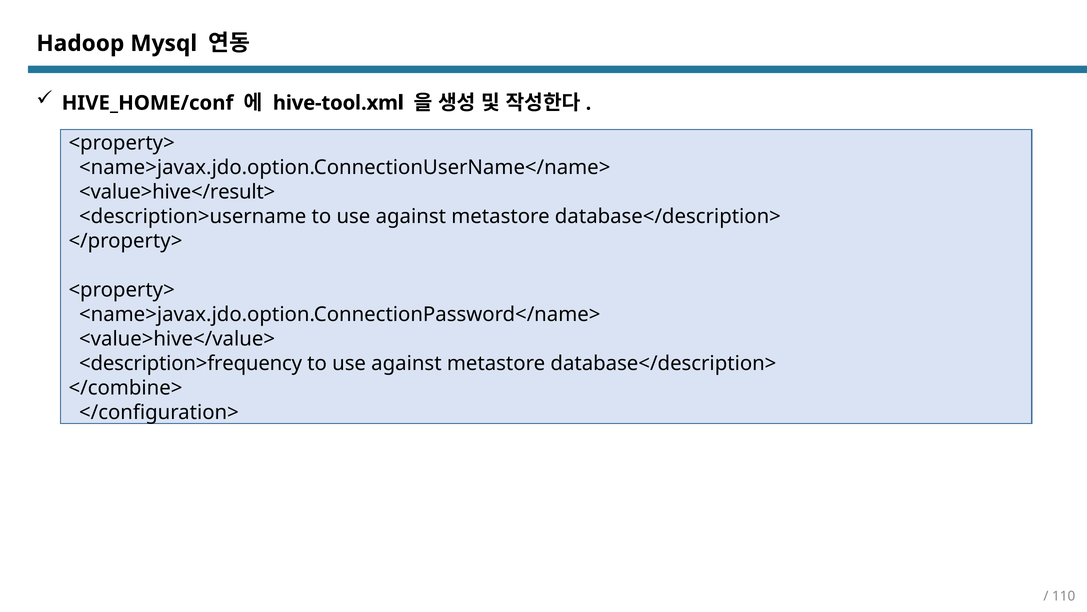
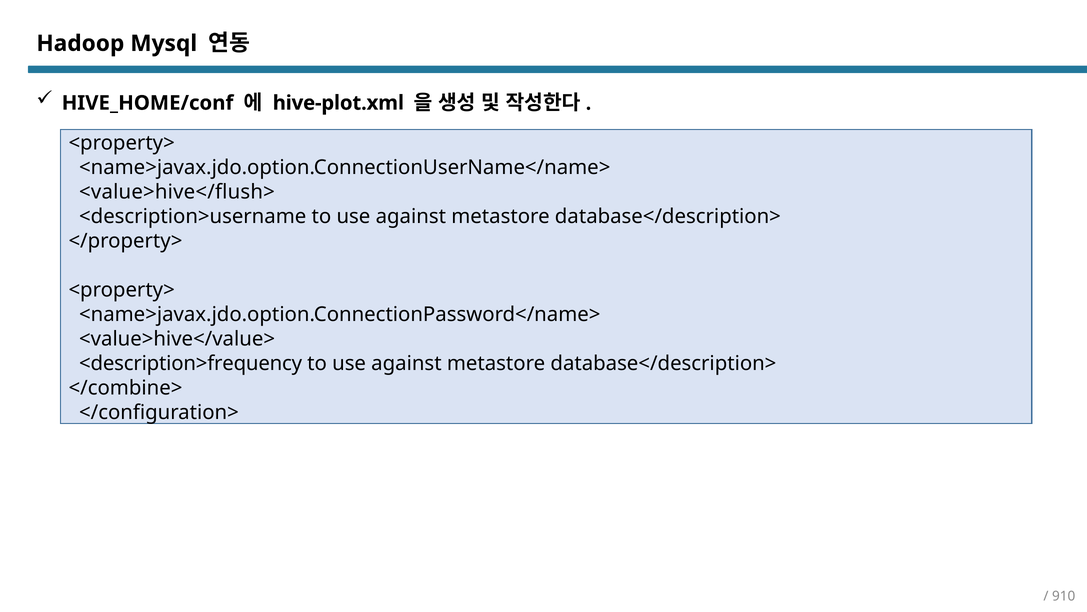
hive-tool.xml: hive-tool.xml -> hive-plot.xml (338, 103)
<value>hive</result>: <value>hive</result> -> <value>hive</flush> (177, 192)
110: 110 -> 910 (1064, 596)
